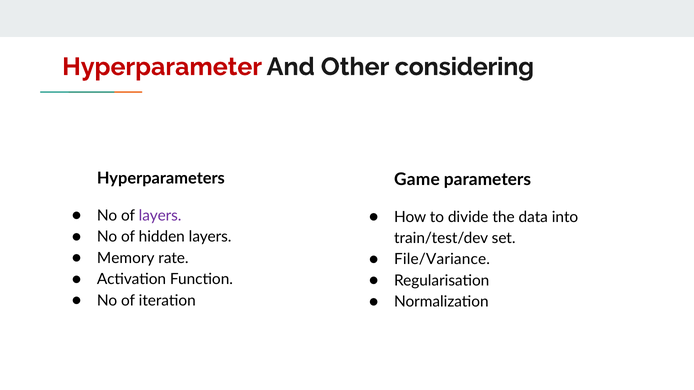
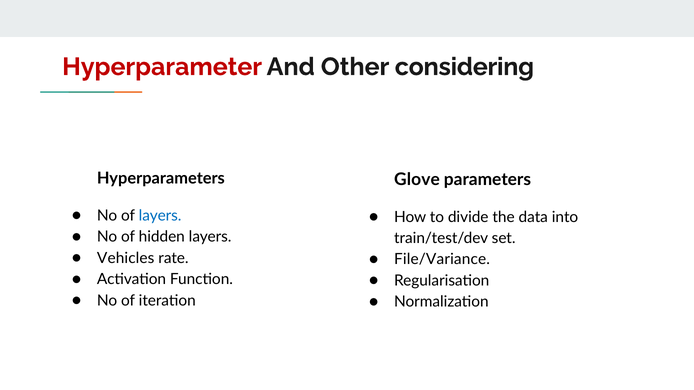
Game: Game -> Glove (417, 179)
layers colour: purple -> blue (160, 216)
Memory: Memory -> Vehicles (126, 258)
